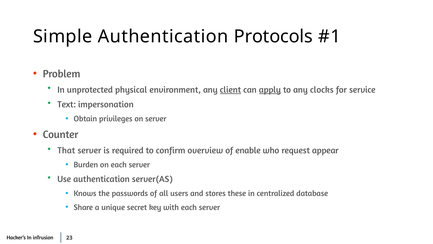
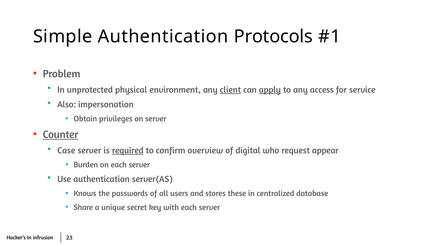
clocks: clocks -> access (322, 90)
Text: Text -> Also (67, 104)
Counter underline: none -> present (61, 134)
That: That -> Case (66, 150)
required underline: none -> present (128, 150)
enable: enable -> digital (248, 150)
